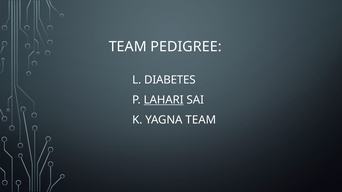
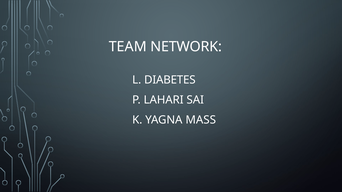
PEDIGREE: PEDIGREE -> NETWORK (186, 47)
LAHARI underline: present -> none (164, 100)
YAGNA TEAM: TEAM -> MASS (201, 120)
